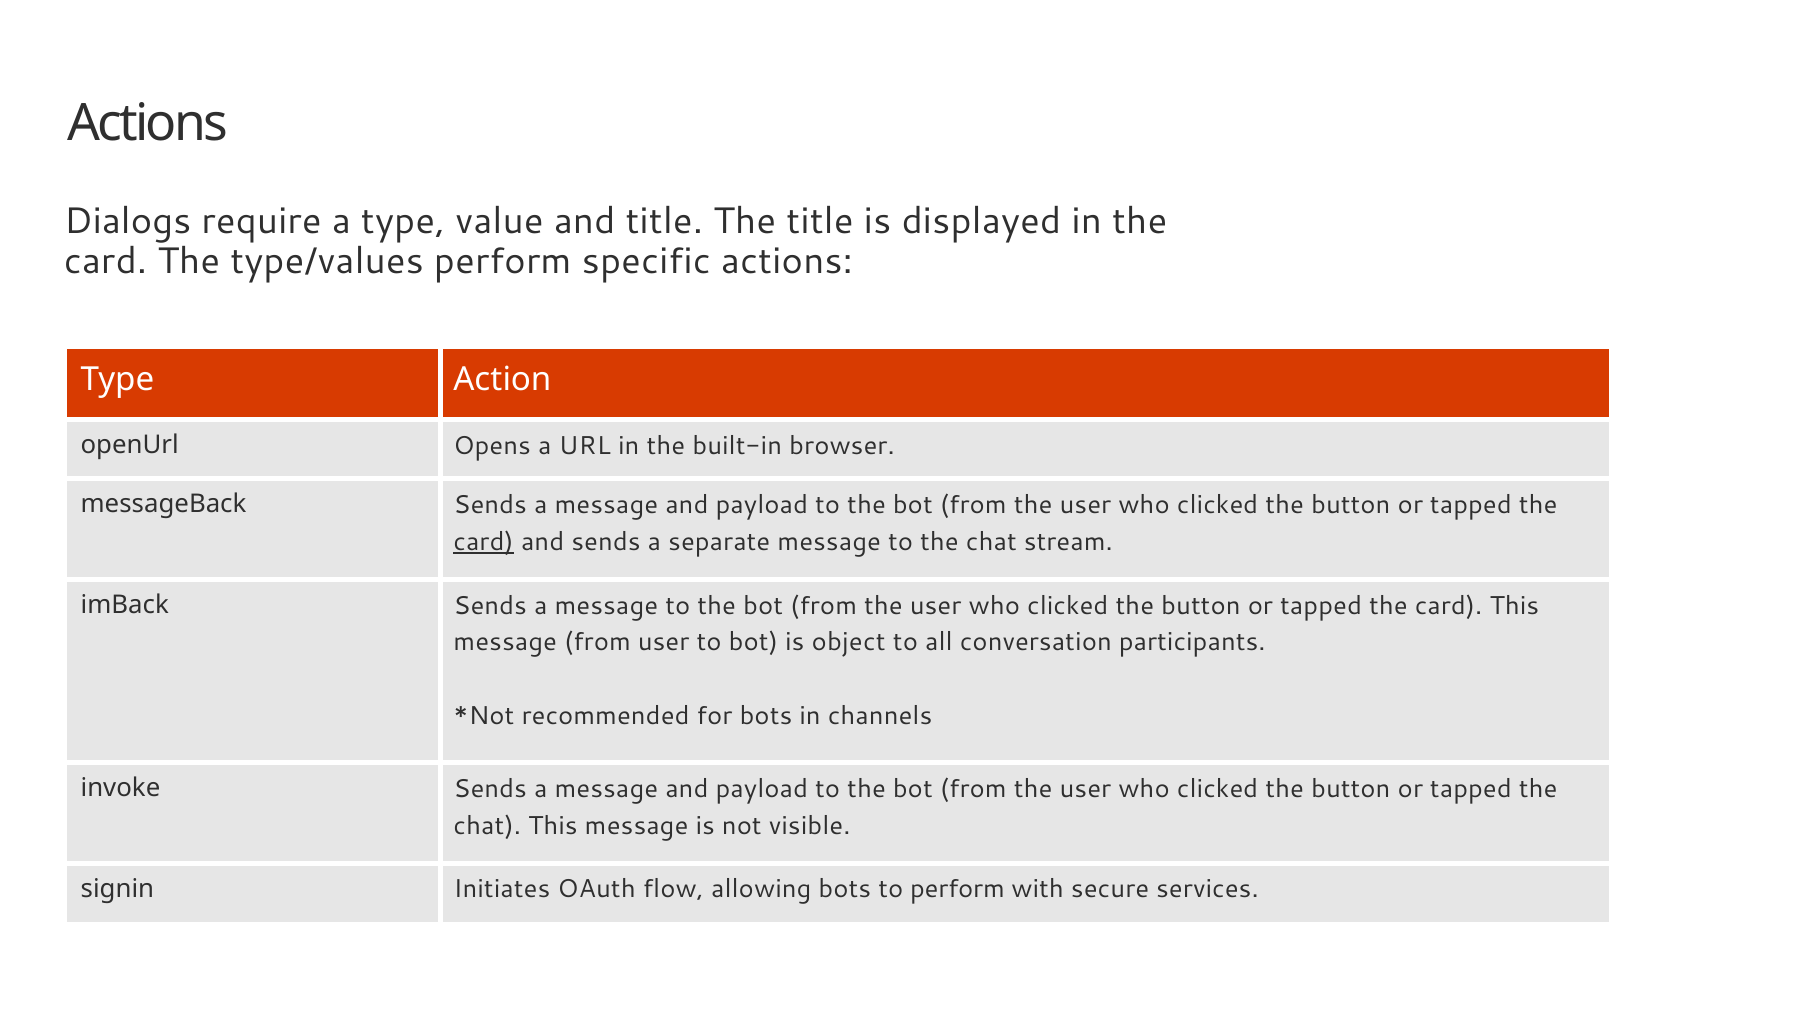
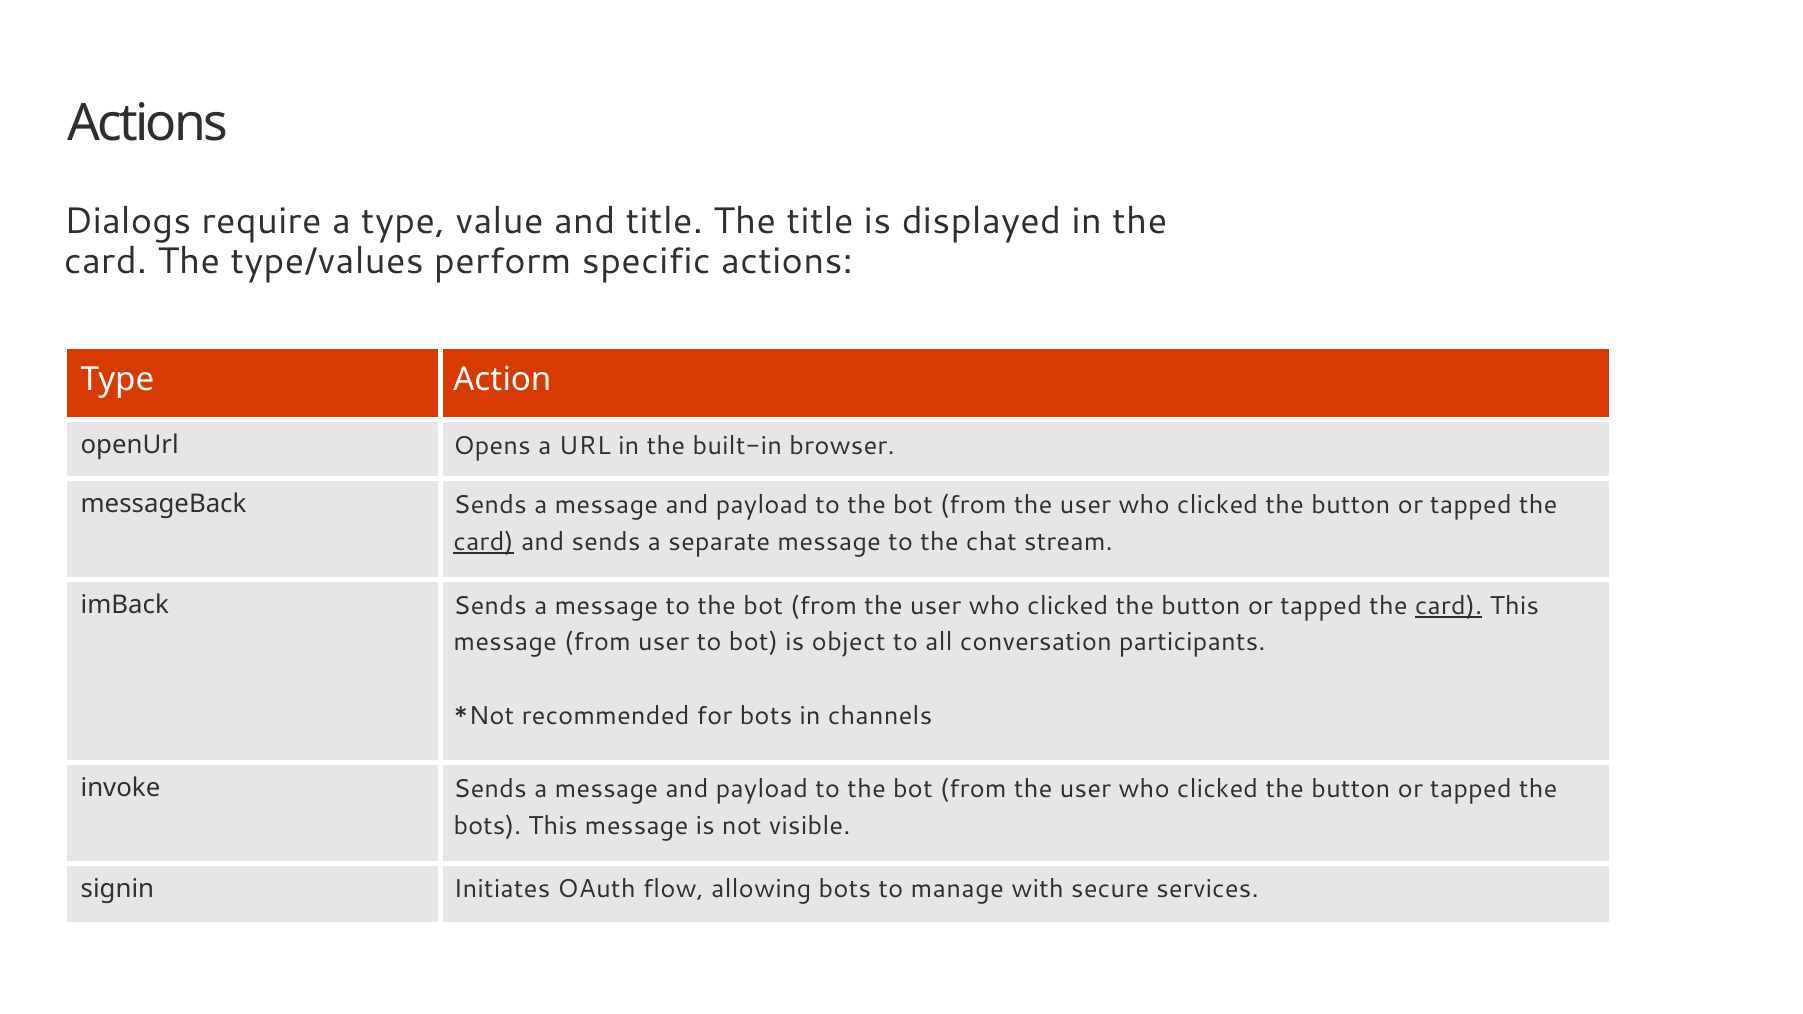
card underline: none -> present (1449, 606)
chat: chat -> bots (487, 826)
to perform: perform -> manage (957, 889)
